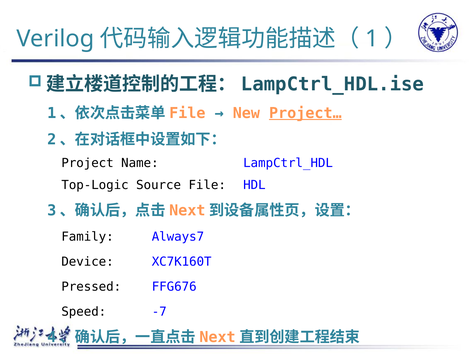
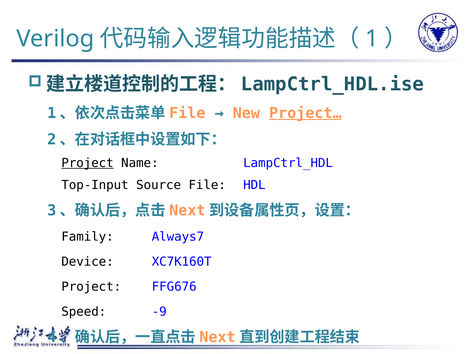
Project underline: none -> present (88, 163)
Top-Logic: Top-Logic -> Top-Input (95, 185)
Pressed: Pressed -> Project (91, 287)
-7: -7 -> -9 (159, 312)
